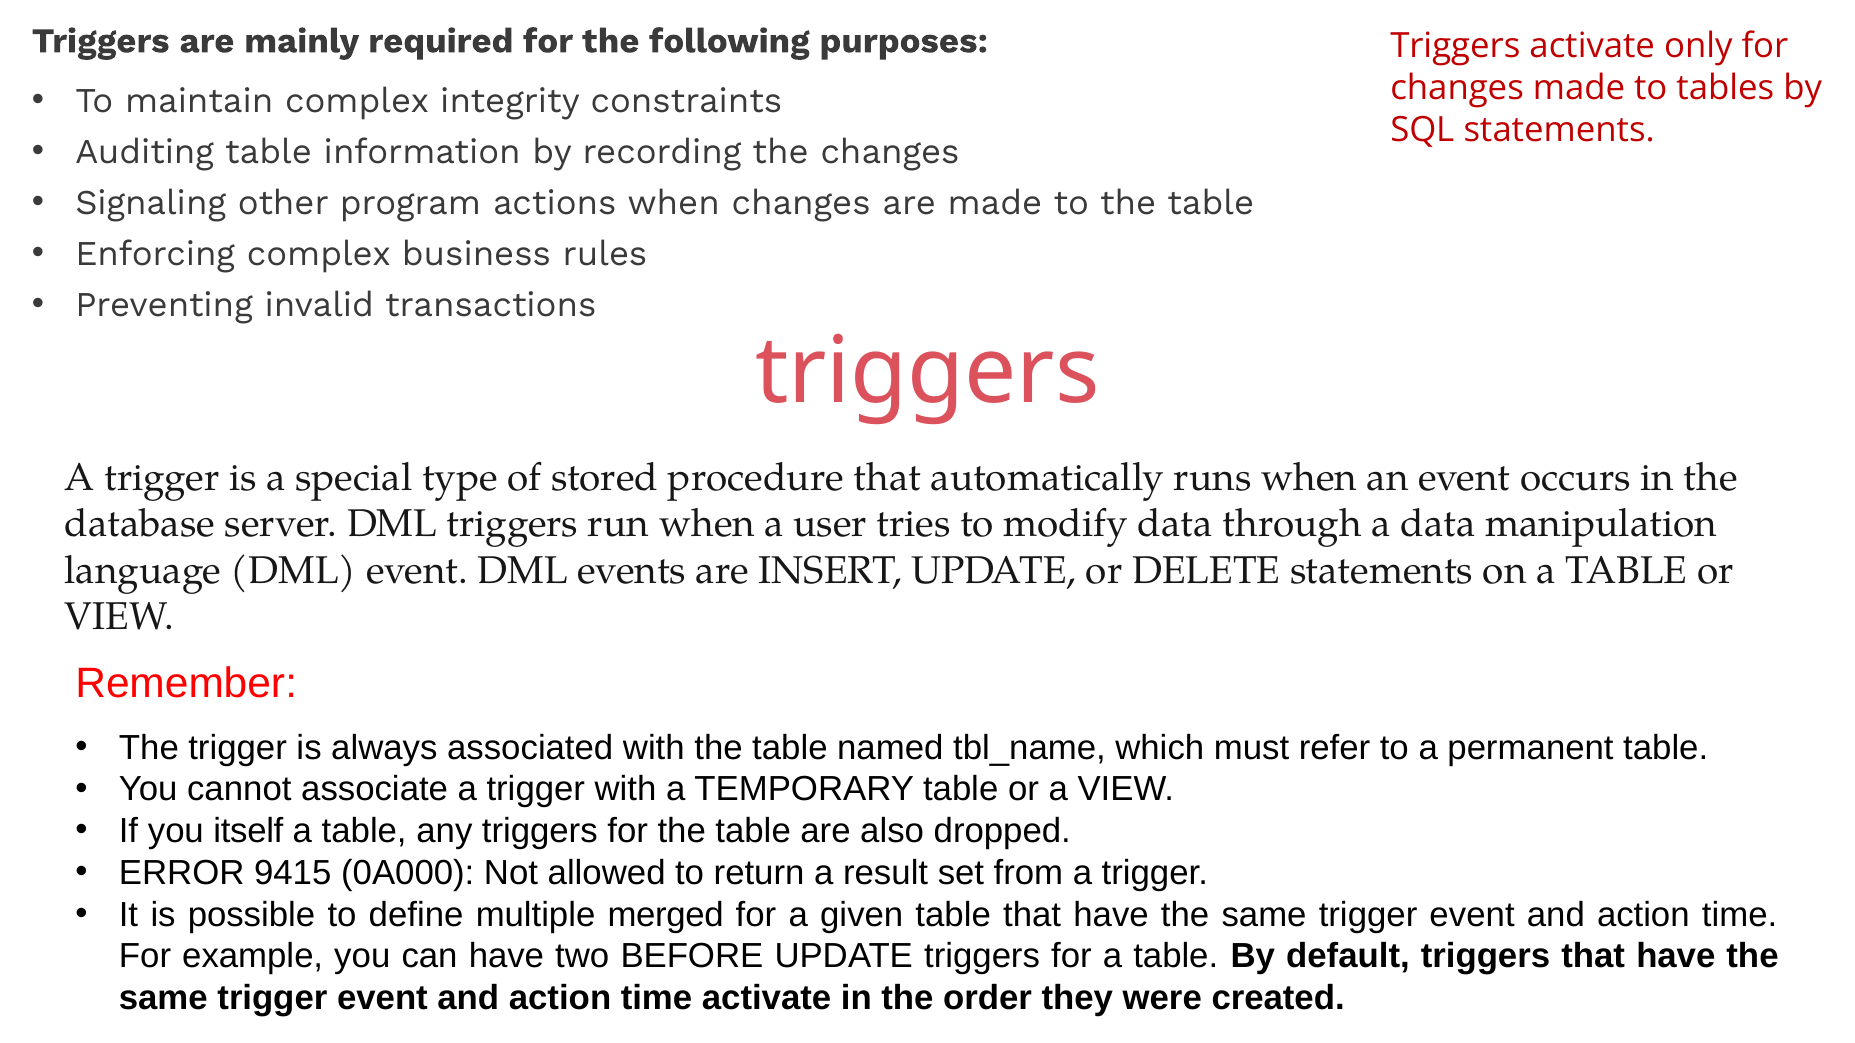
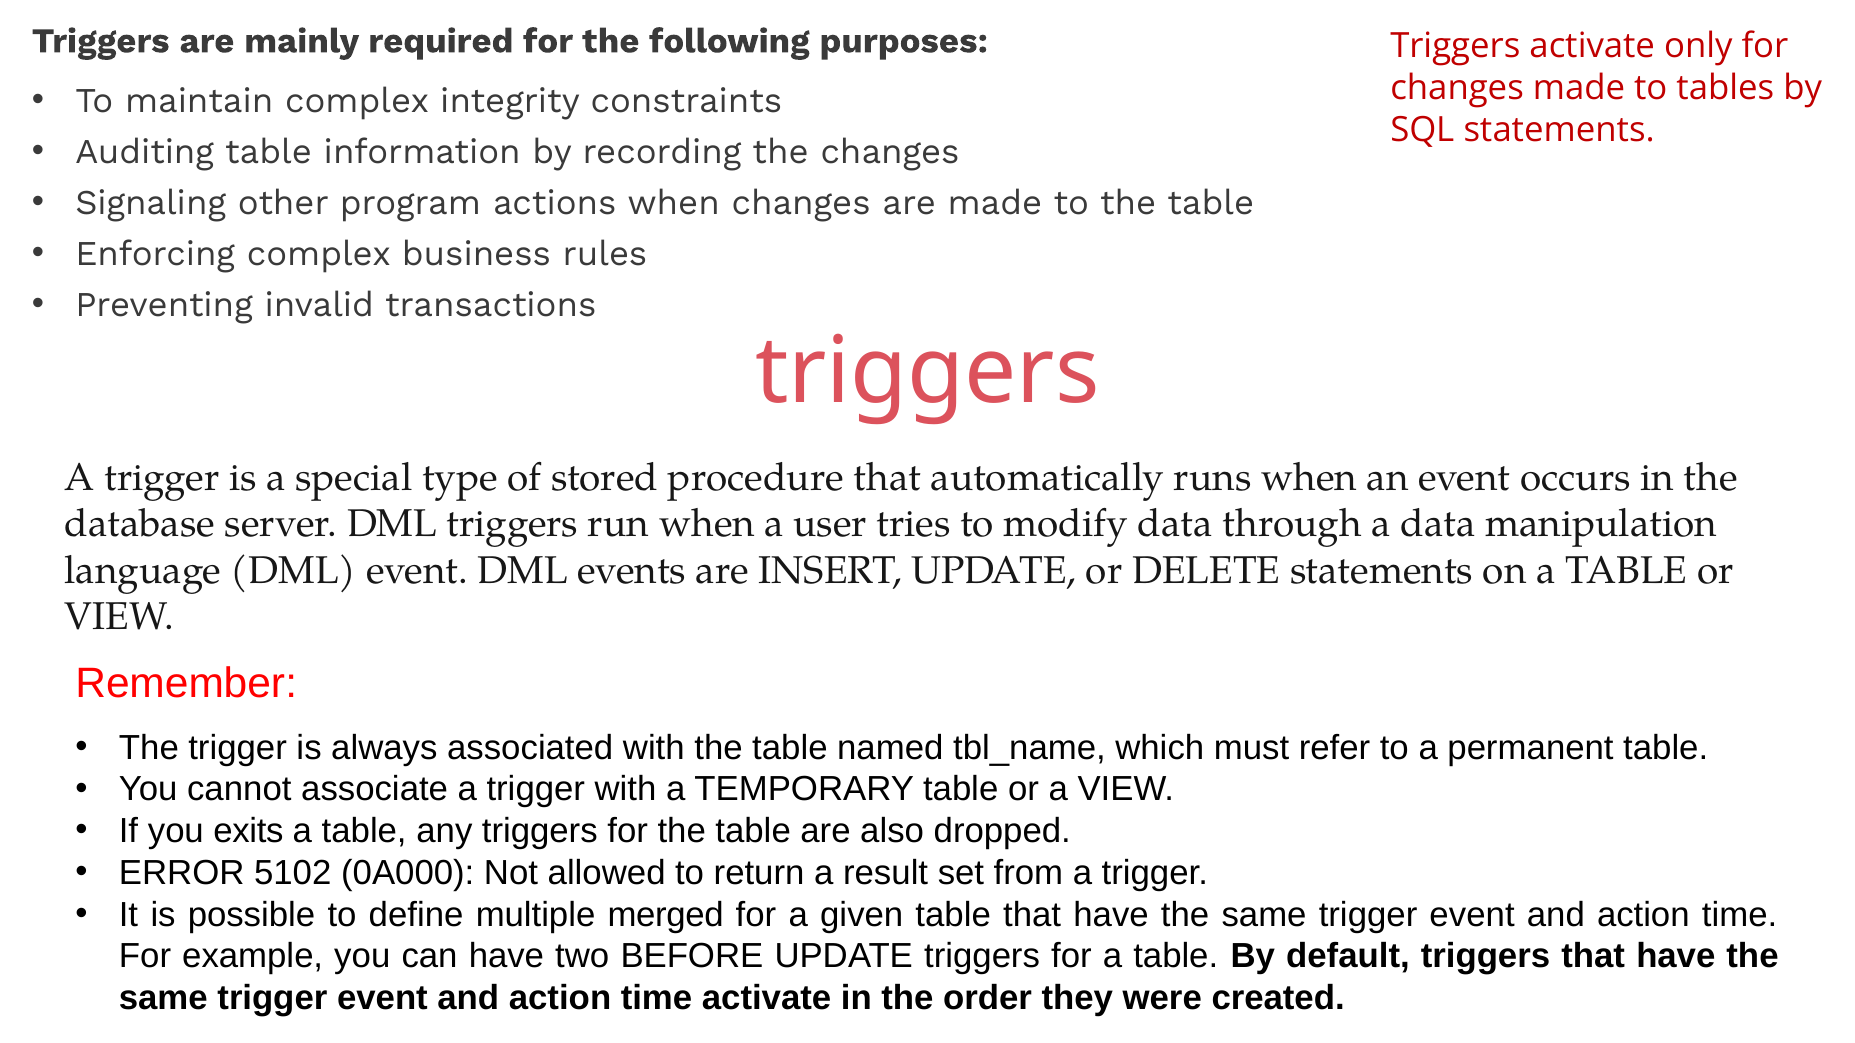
itself: itself -> exits (248, 832)
9415: 9415 -> 5102 (293, 873)
